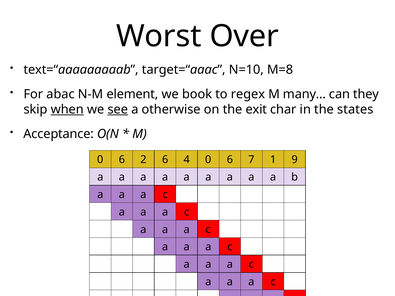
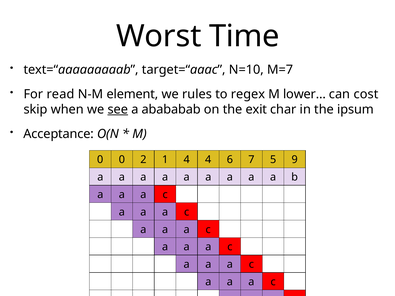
Over: Over -> Time (244, 36)
M=8: M=8 -> M=7 (280, 70)
abac: abac -> read (60, 94)
book: book -> rules (197, 94)
many…: many… -> lower… (304, 94)
they: they -> cost (366, 94)
when underline: present -> none (67, 110)
otherwise: otherwise -> abababab (171, 110)
states: states -> ipsum (355, 110)
6: 6 -> 0 (122, 160)
2 6: 6 -> 1 (165, 160)
4 0: 0 -> 4 (208, 160)
1: 1 -> 5 (273, 160)
